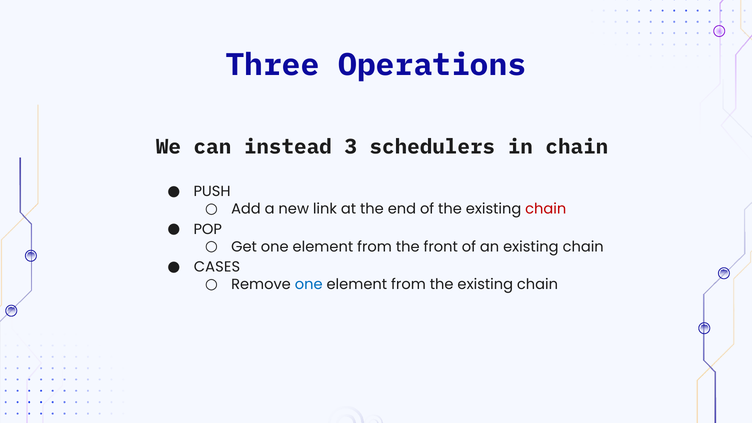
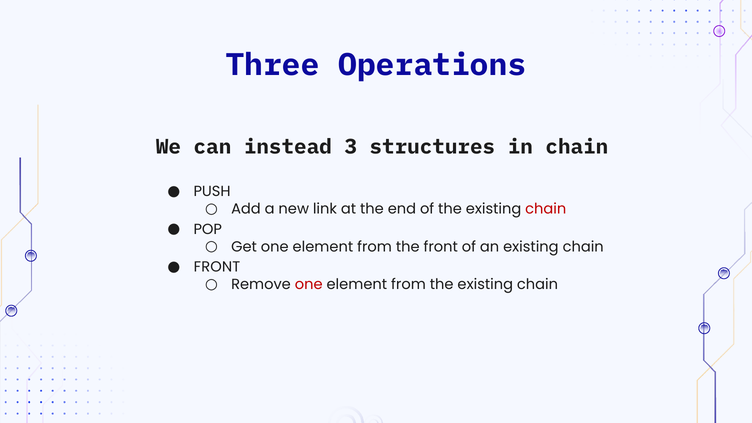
schedulers: schedulers -> structures (432, 147)
CASES: CASES -> FRONT (217, 267)
one colour: blue -> red (309, 285)
